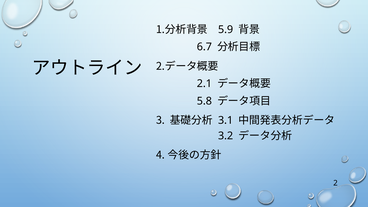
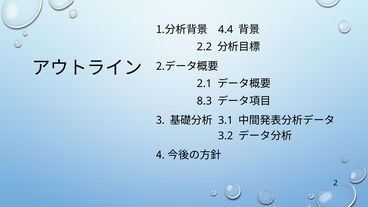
5.9: 5.9 -> 4.4 (226, 30)
6.7: 6.7 -> 2.2 (204, 47)
5.8: 5.8 -> 8.3 (204, 101)
